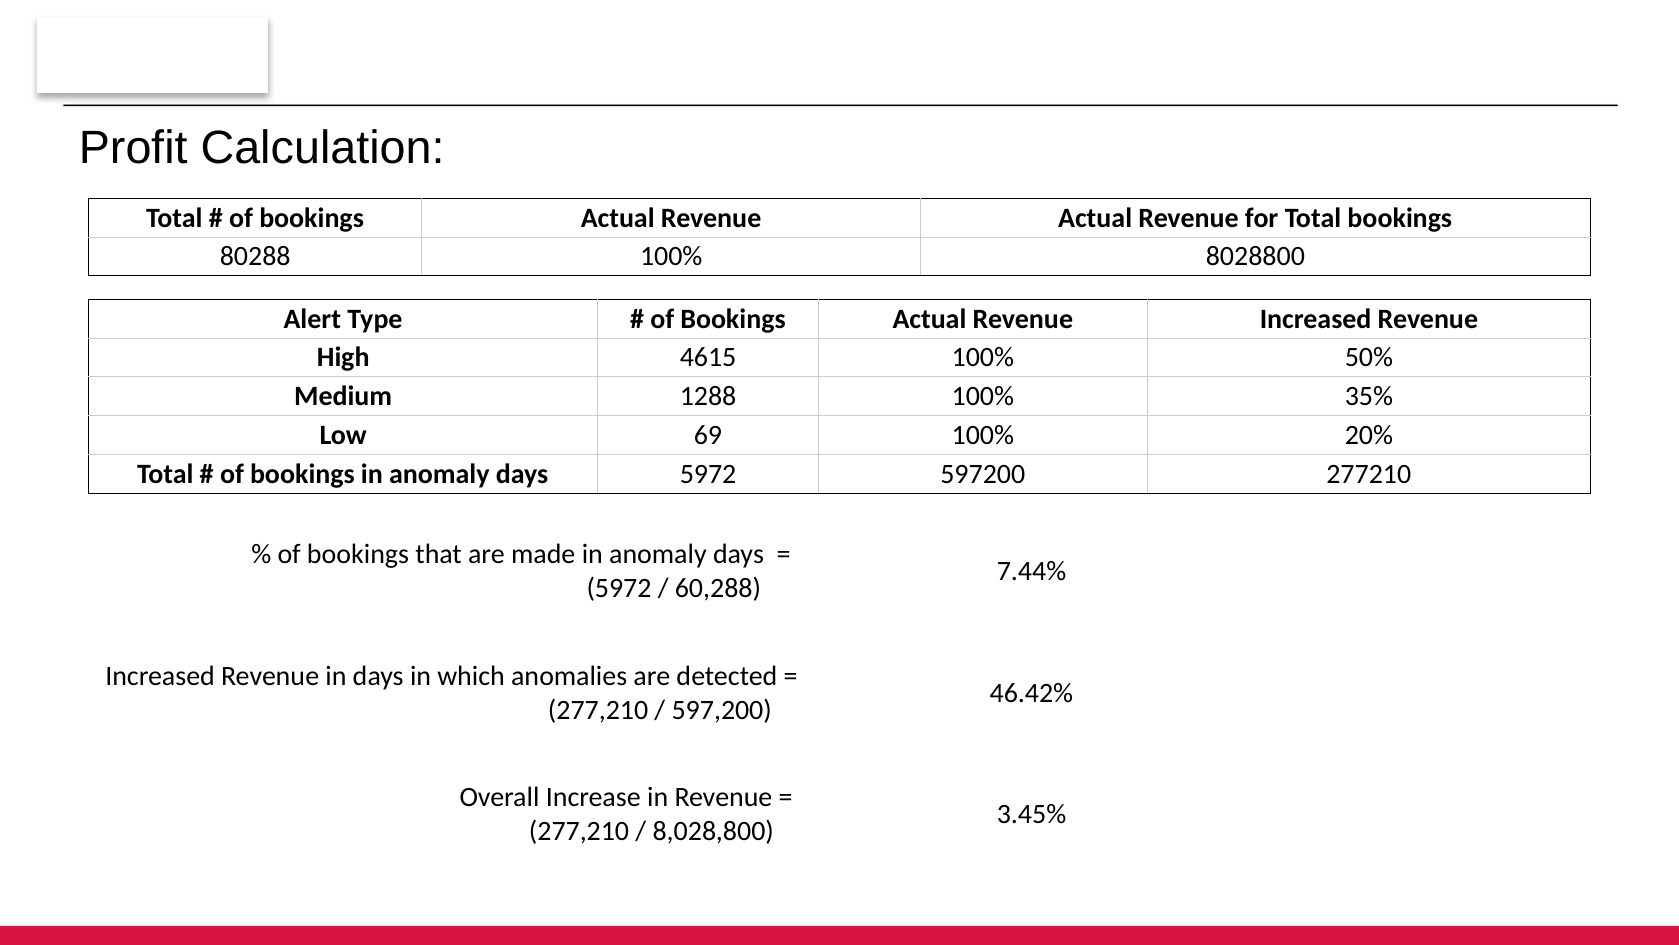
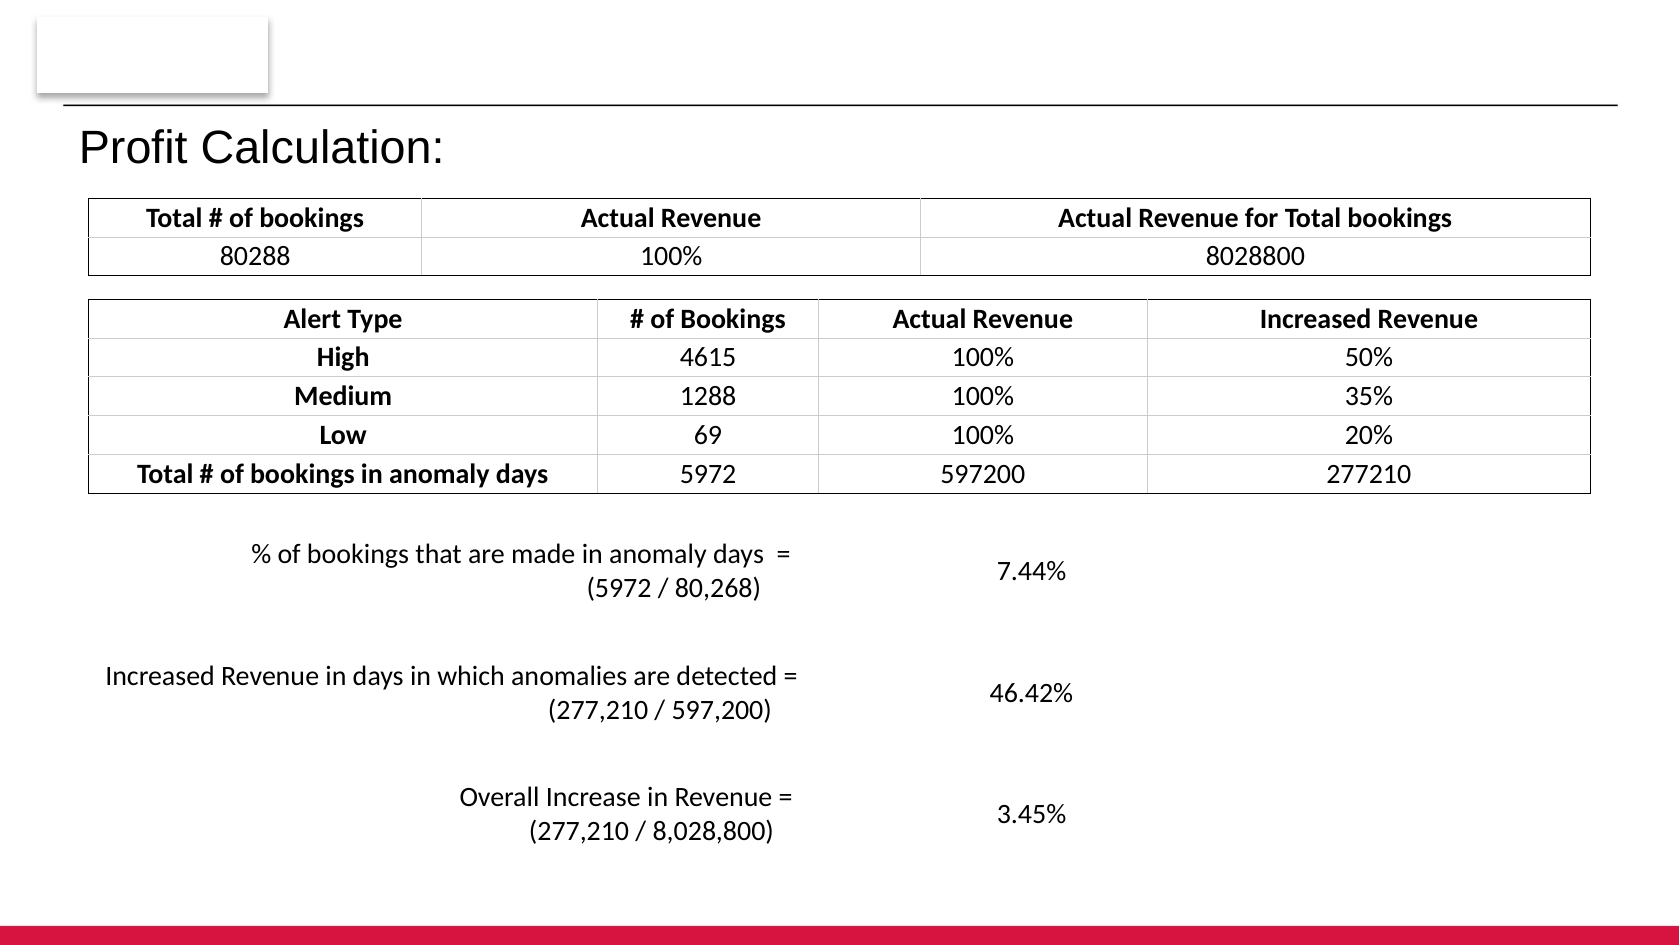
60,288: 60,288 -> 80,268 (718, 588)
